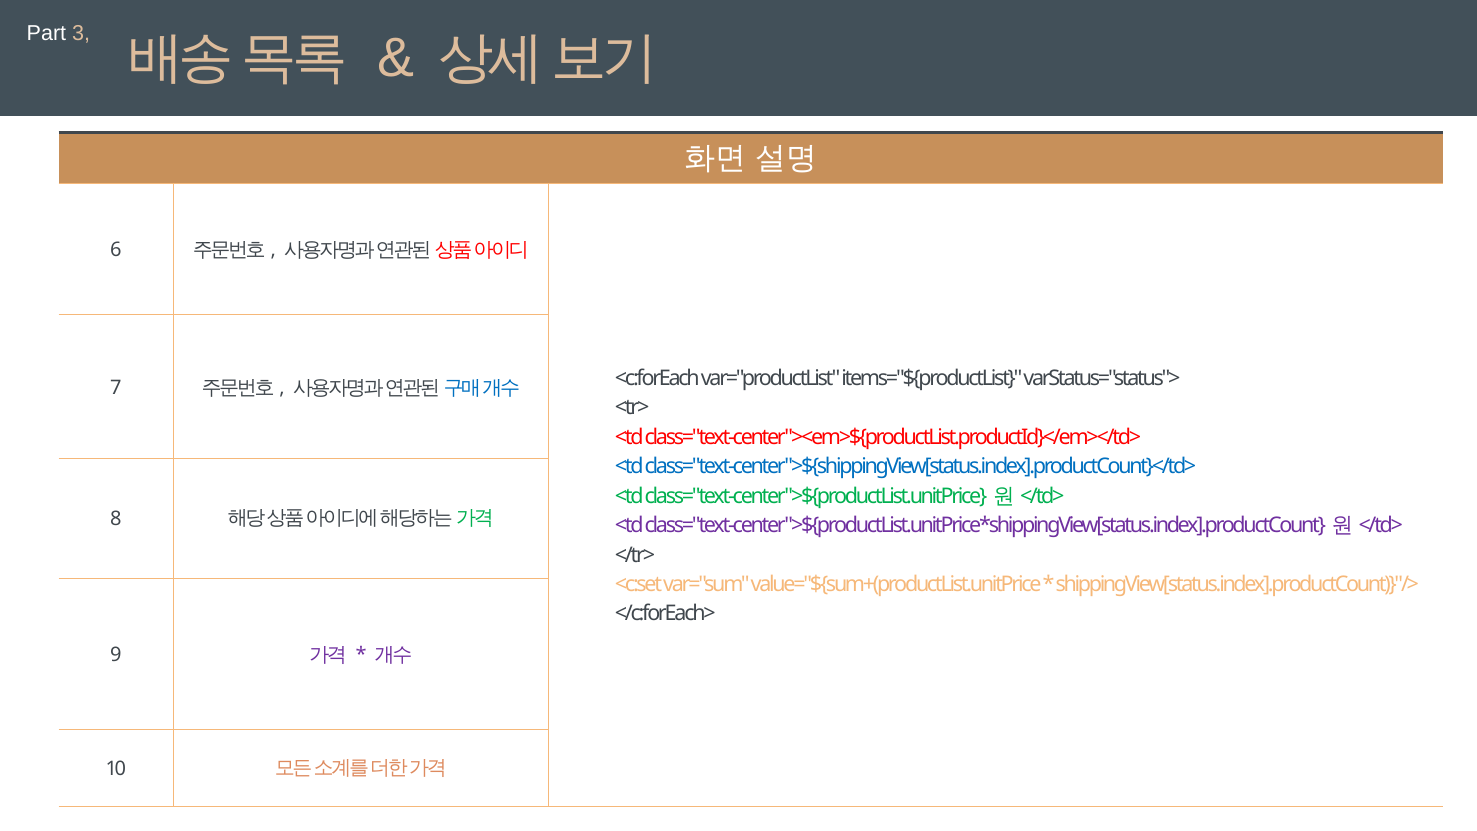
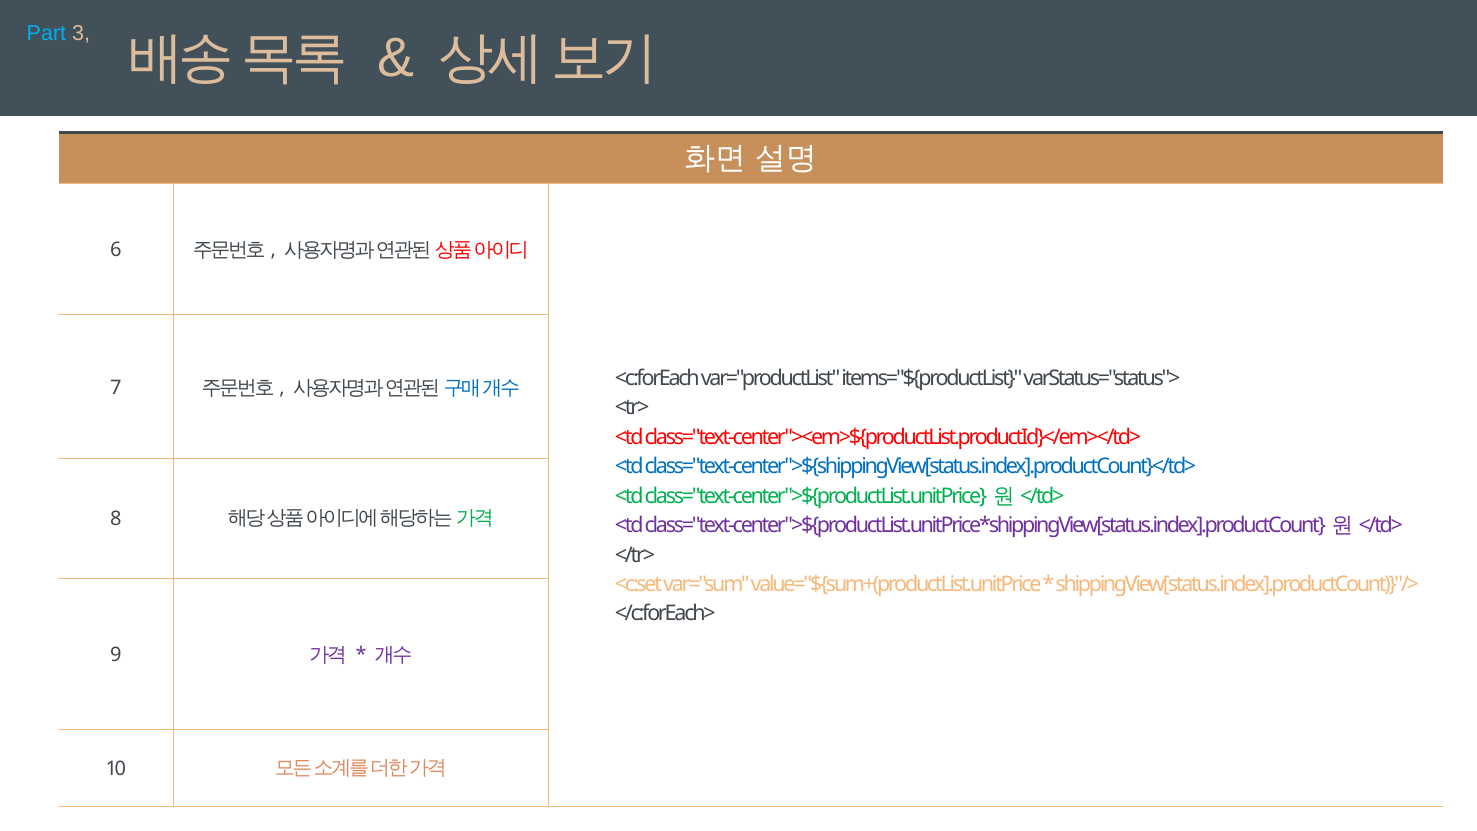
Part colour: white -> light blue (46, 33)
